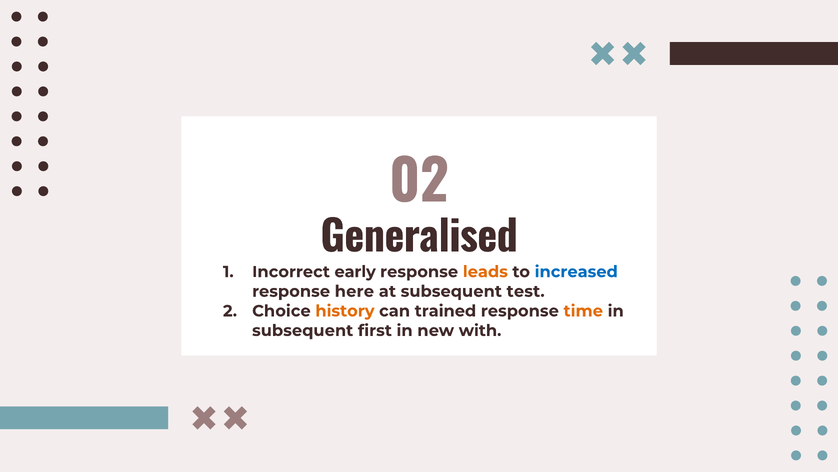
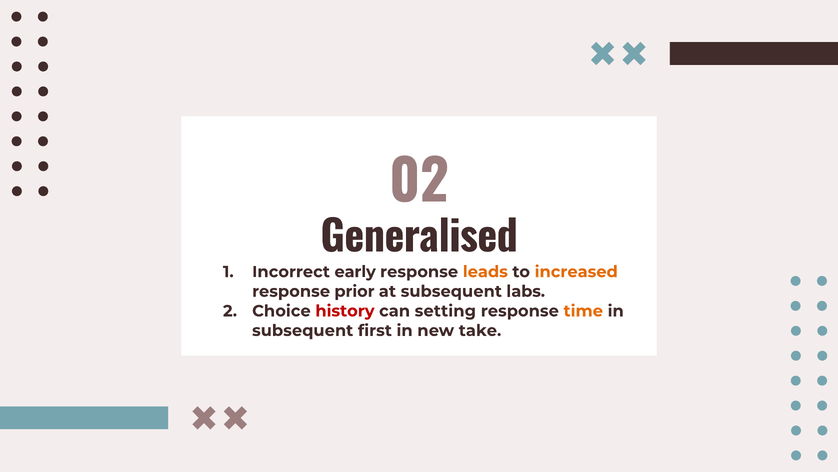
increased colour: blue -> orange (576, 271)
here: here -> prior (355, 291)
test: test -> labs (526, 291)
history colour: orange -> red (345, 311)
trained: trained -> setting (445, 311)
with: with -> take (480, 330)
